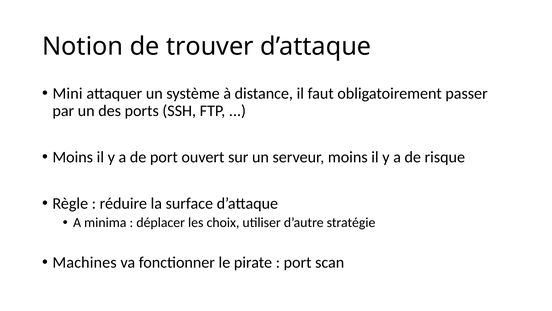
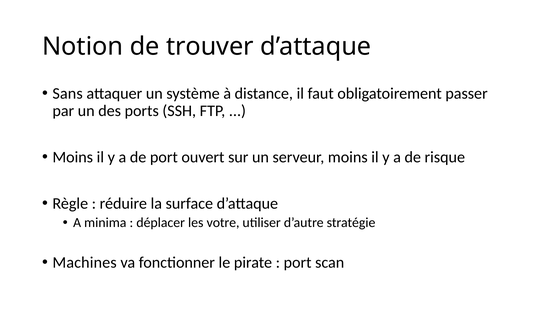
Mini: Mini -> Sans (68, 93)
choix: choix -> votre (223, 222)
